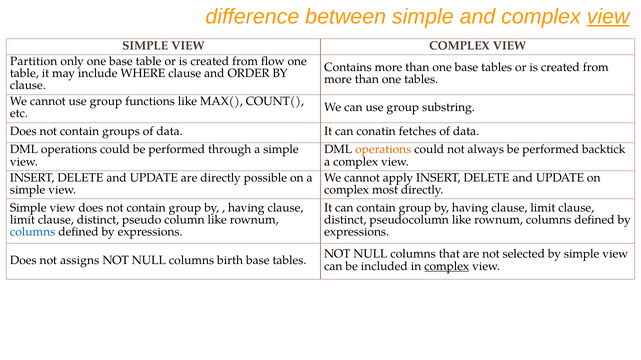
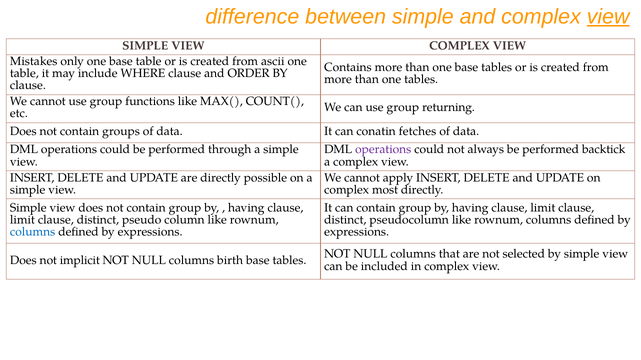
Partition: Partition -> Mistakes (34, 61)
flow: flow -> ascii (273, 61)
substring: substring -> returning (449, 108)
operations colour: orange -> purple (383, 150)
assigns: assigns -> implicit (80, 260)
complex underline: present -> none (447, 266)
